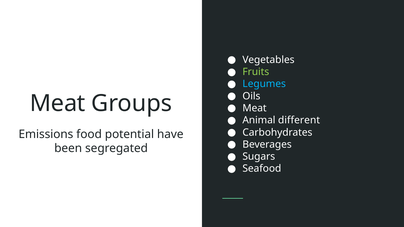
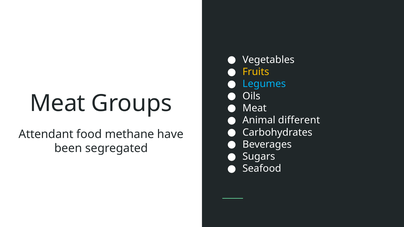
Fruits colour: light green -> yellow (256, 72)
Emissions: Emissions -> Attendant (46, 134)
potential: potential -> methane (129, 134)
